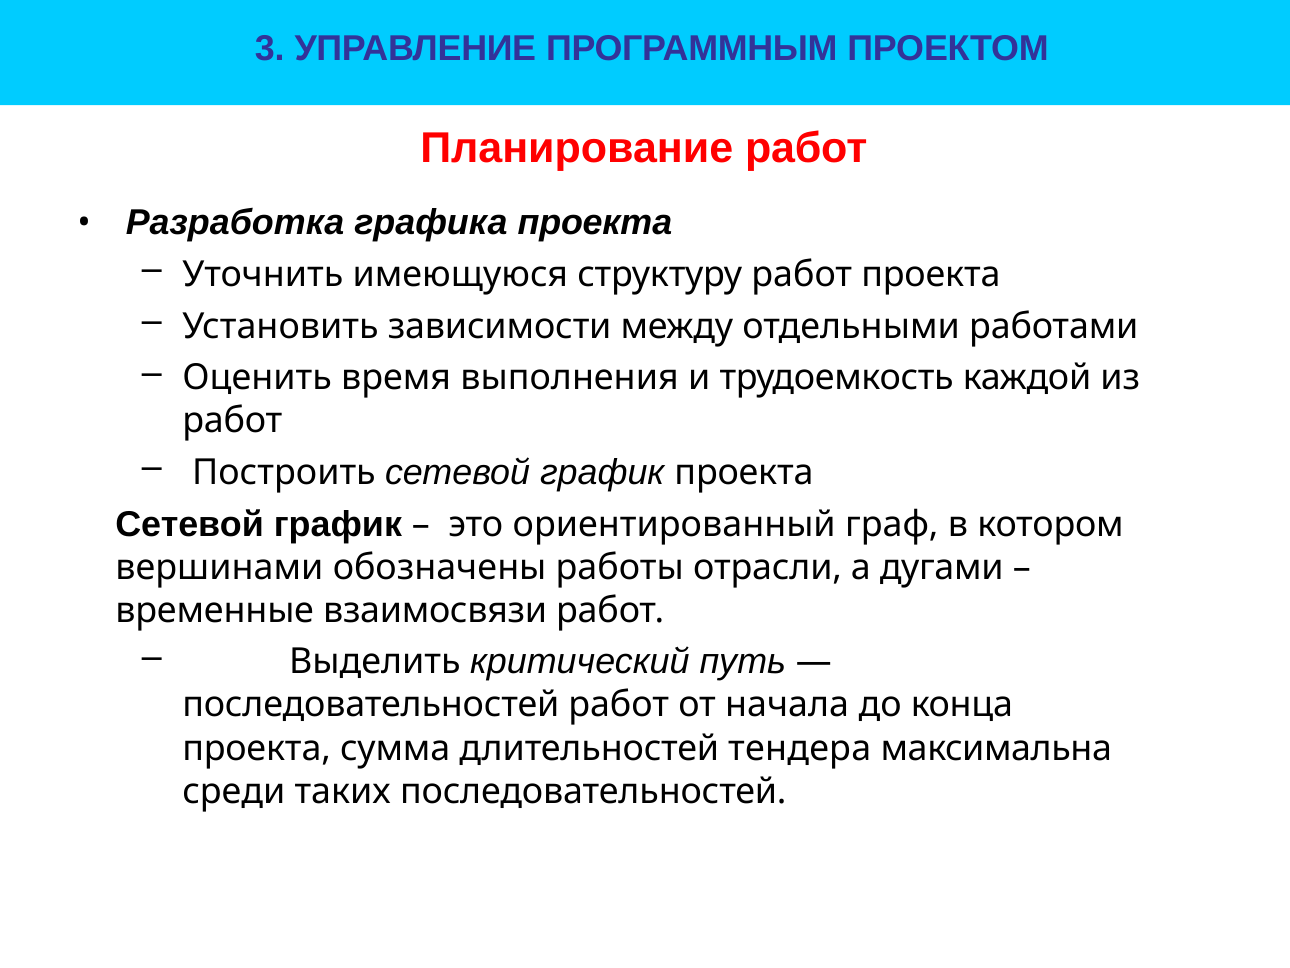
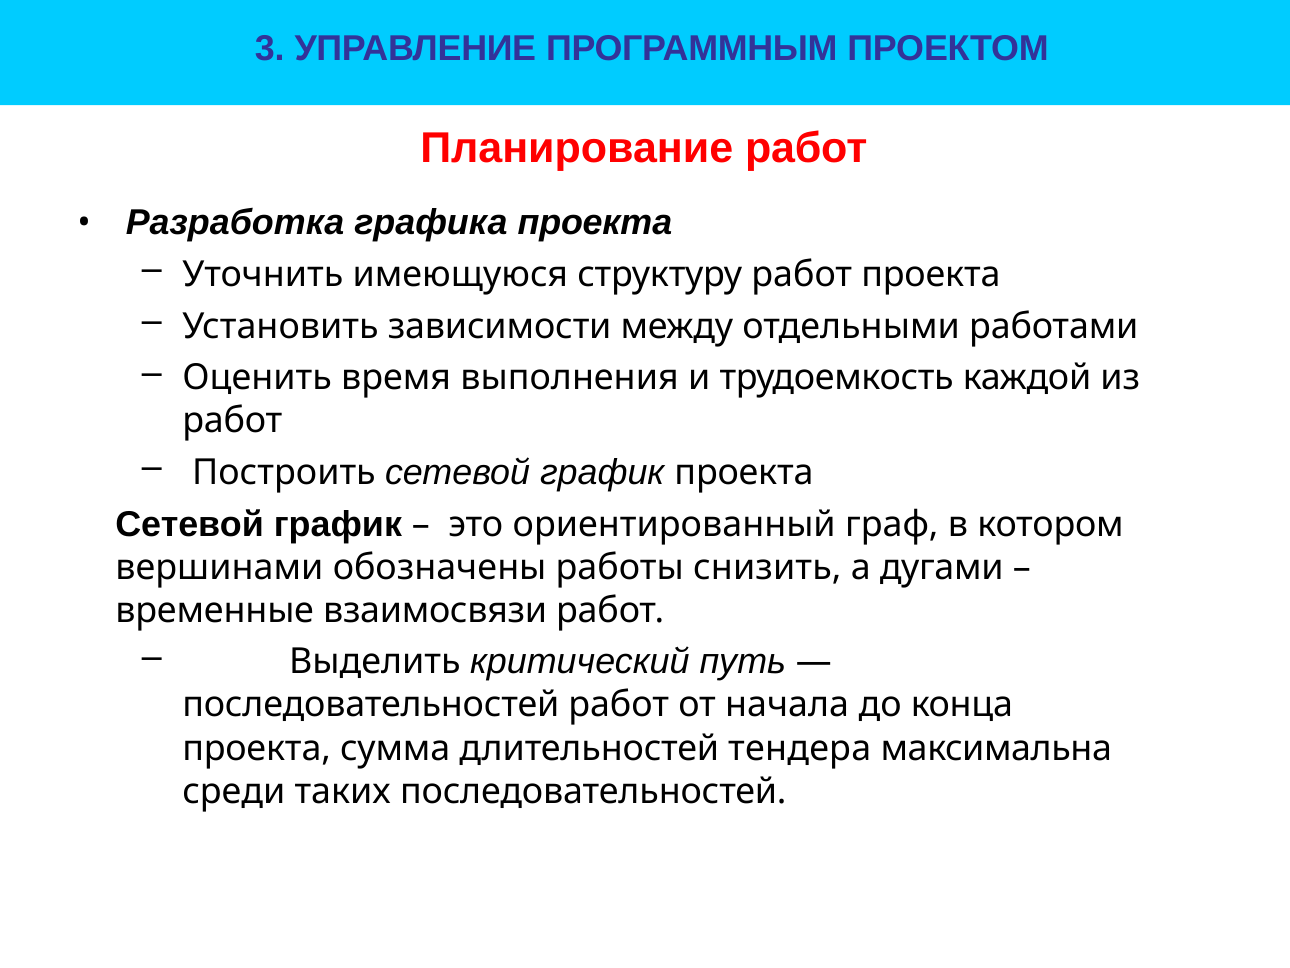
отрасли: отрасли -> снизить (767, 567)
